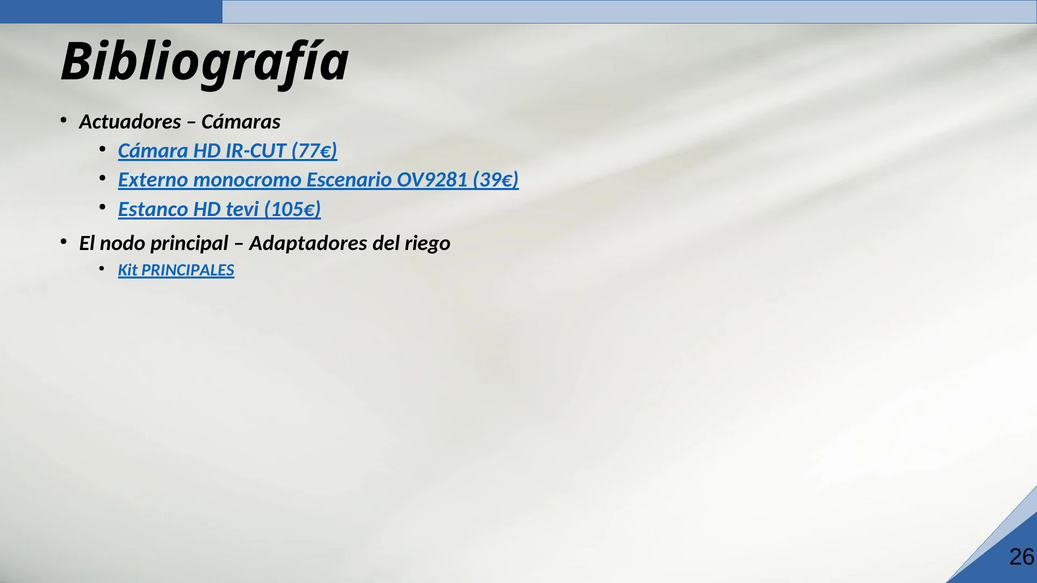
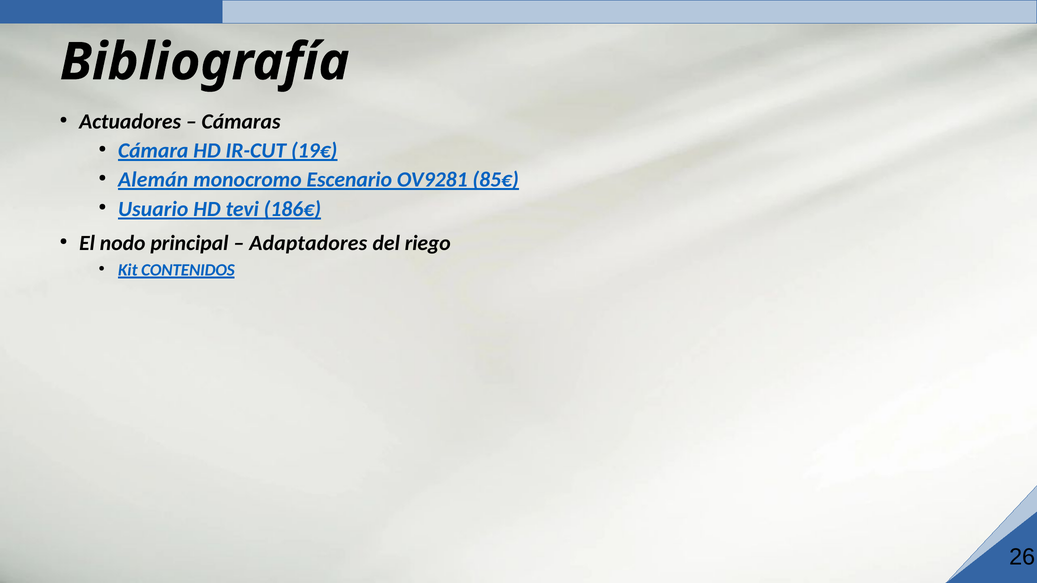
77€: 77€ -> 19€ (314, 151)
Externo: Externo -> Alemán (153, 180)
39€: 39€ -> 85€ (496, 180)
Estanco: Estanco -> Usuario (153, 209)
105€: 105€ -> 186€ (292, 209)
PRINCIPALES: PRINCIPALES -> CONTENIDOS (188, 270)
